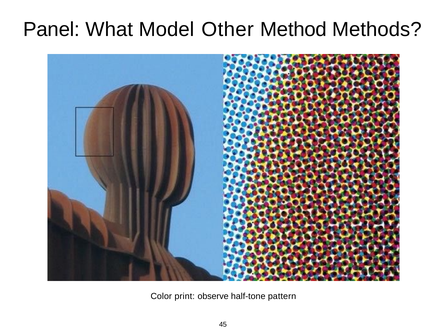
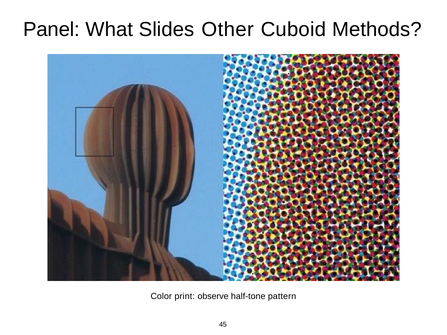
Model: Model -> Slides (167, 30)
Method: Method -> Cuboid (293, 30)
